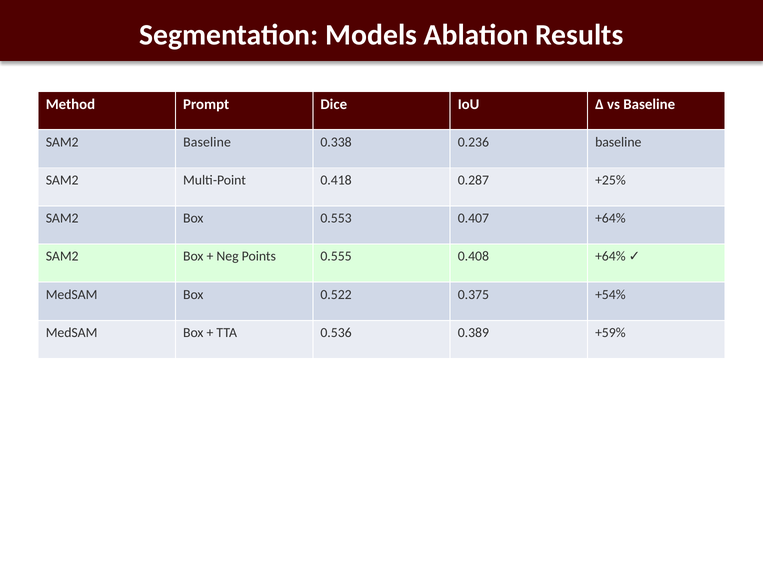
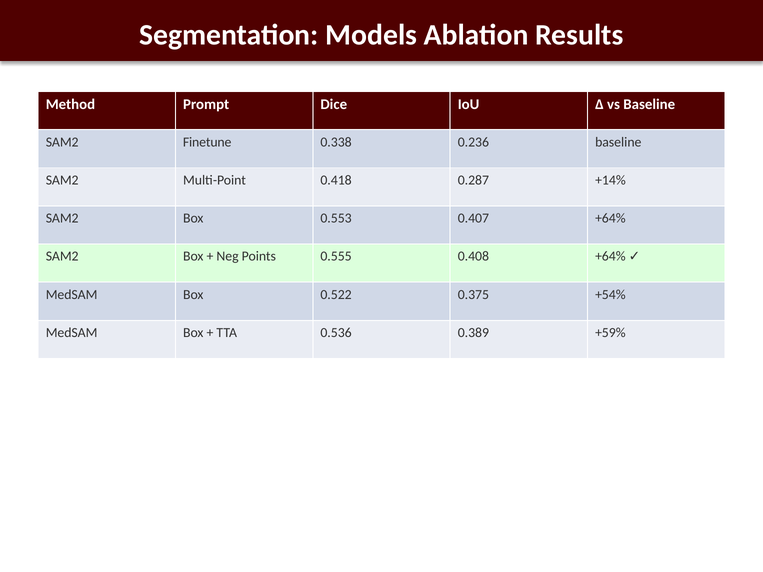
SAM2 Baseline: Baseline -> Finetune (207, 142)
+25%: +25% -> +14% (610, 180)
